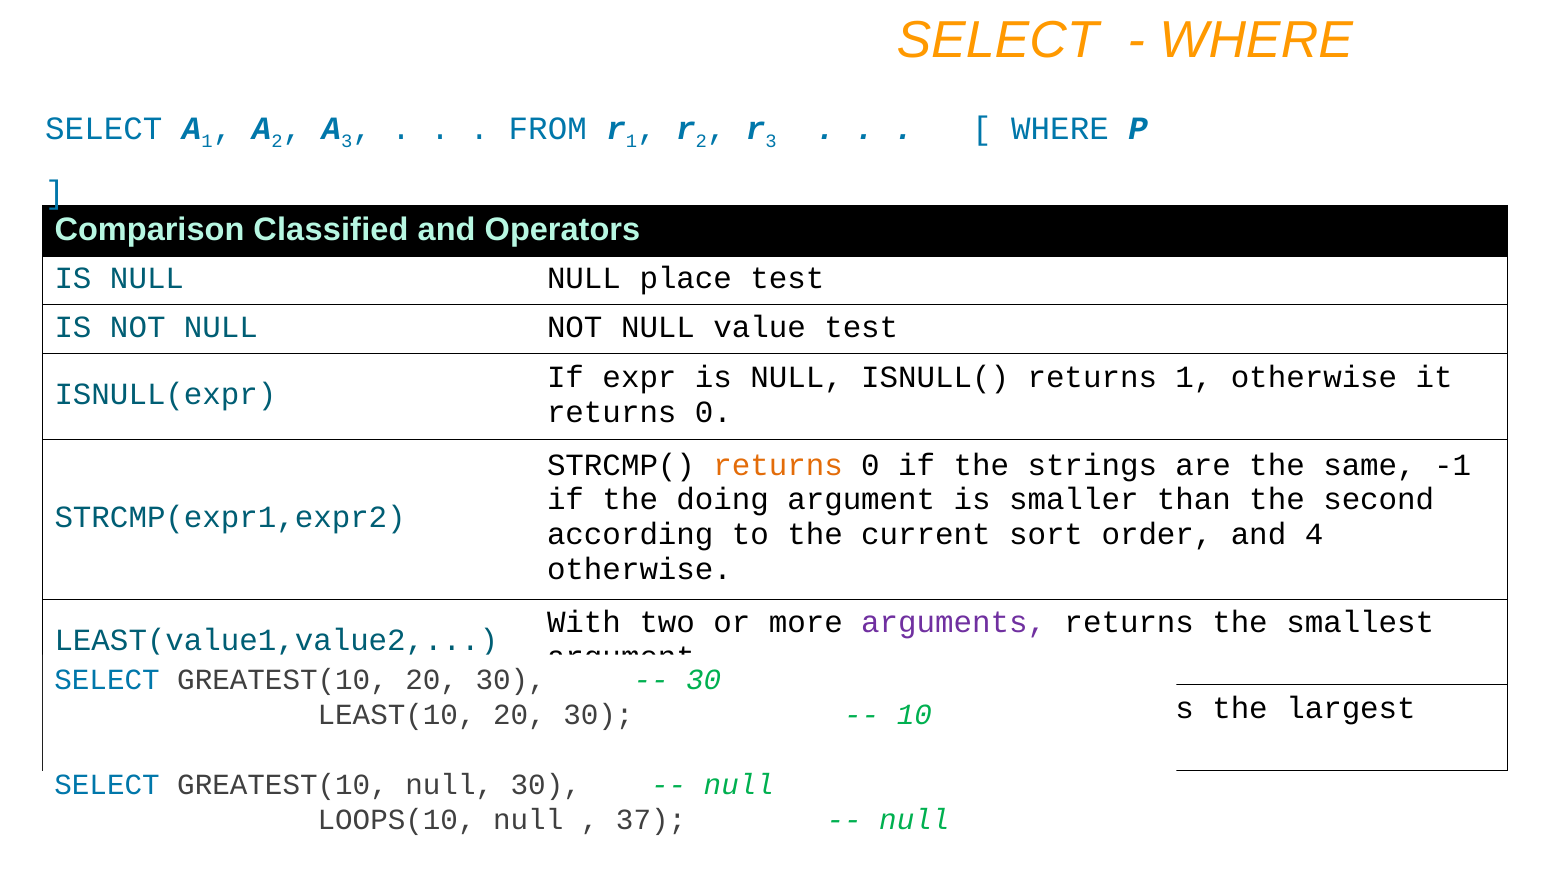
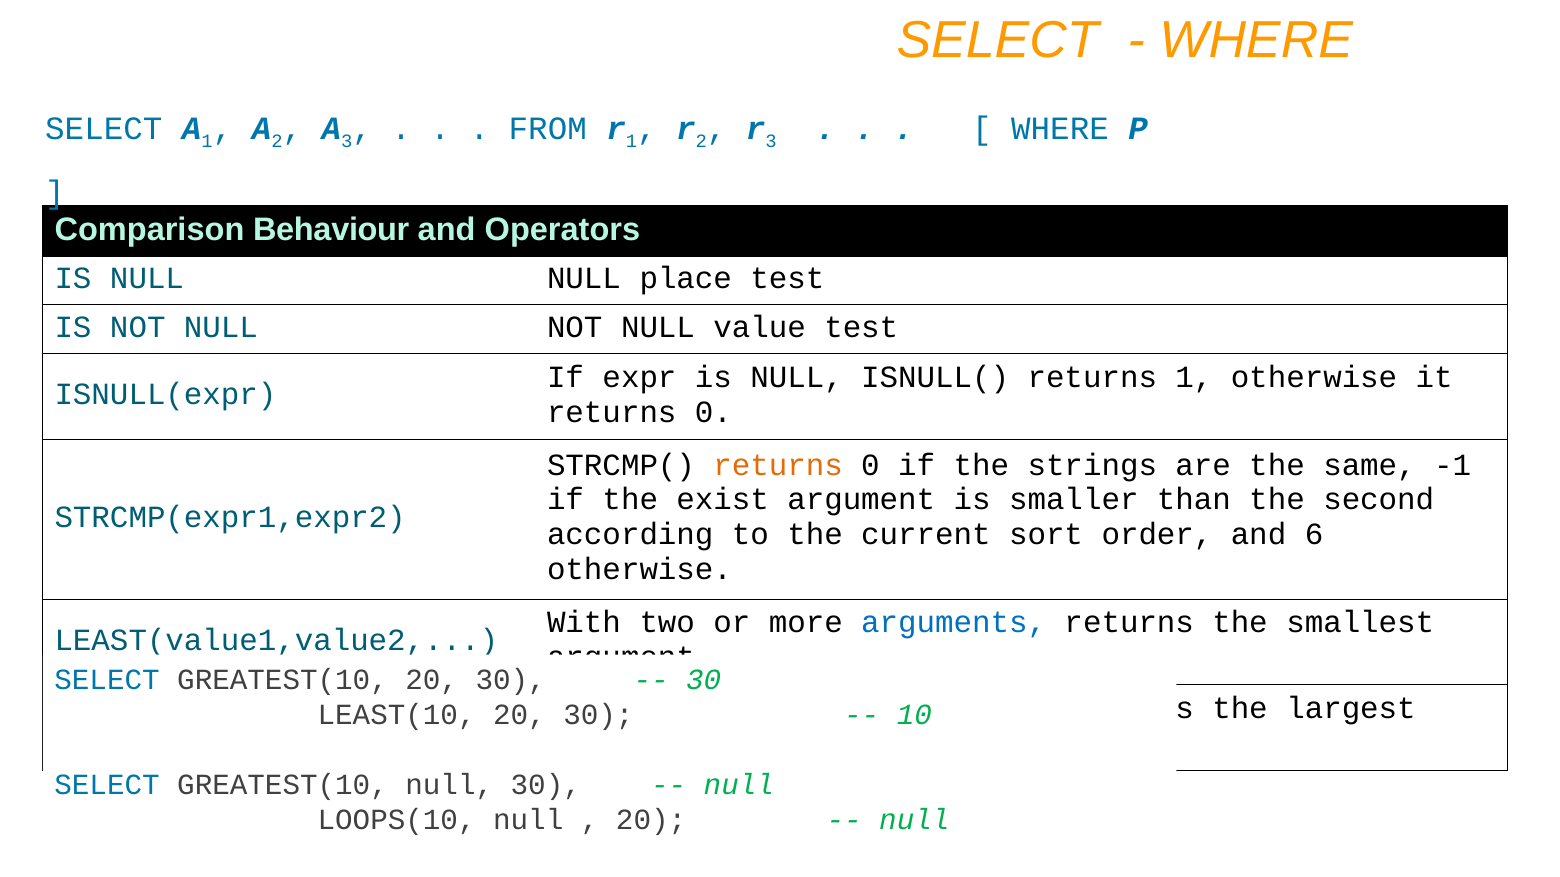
Classified: Classified -> Behaviour (331, 230)
doing: doing -> exist (723, 500)
4: 4 -> 6 (1314, 535)
arguments colour: purple -> blue (954, 623)
37: 37 -> 20 (651, 821)
